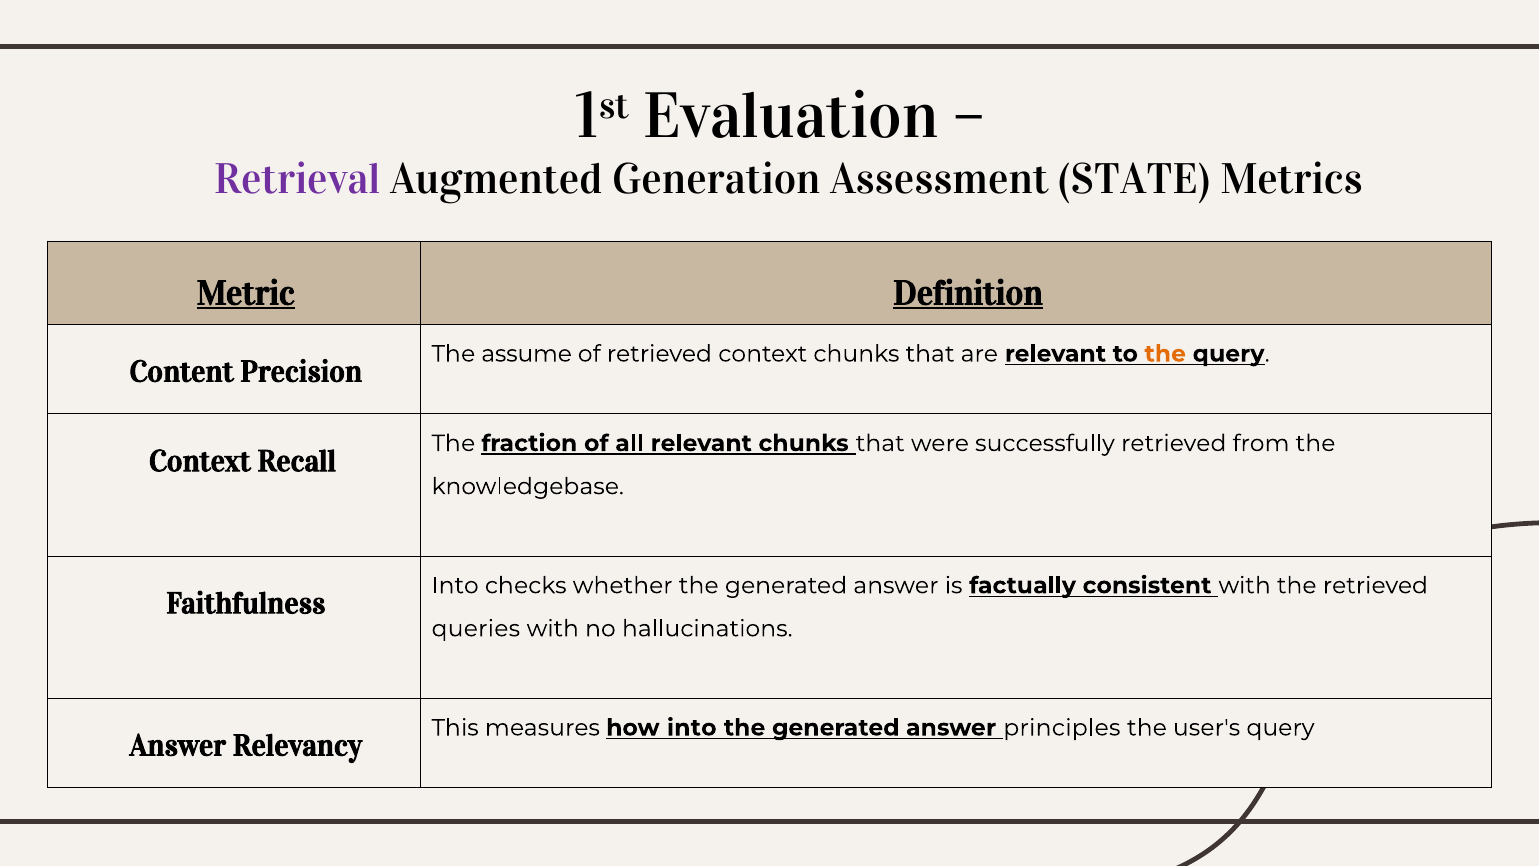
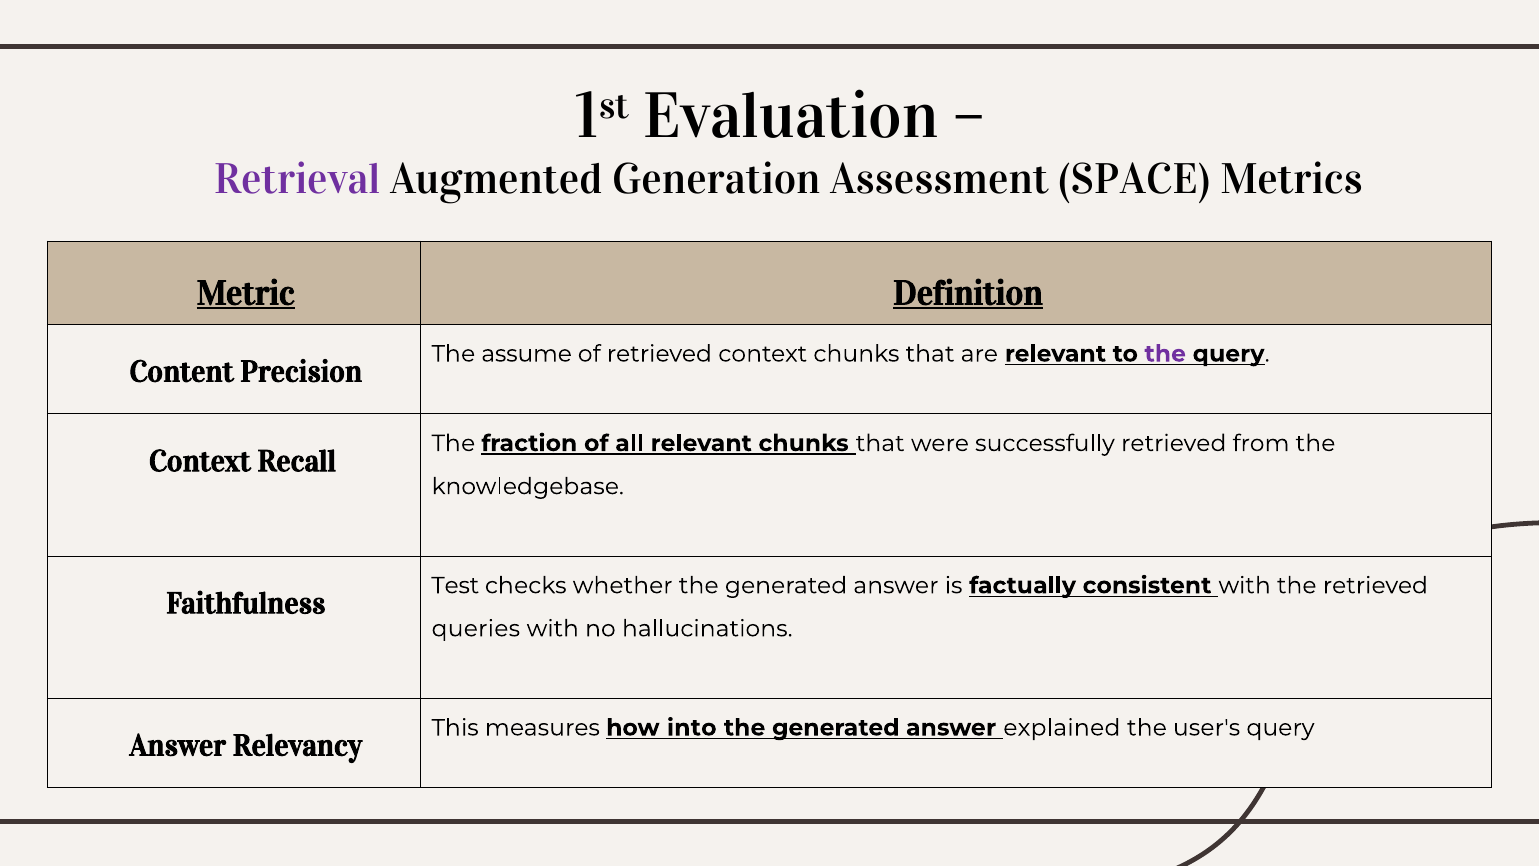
STATE: STATE -> SPACE (1134, 179)
the colour: orange -> purple (1165, 354)
Faithfulness Into: Into -> Test (455, 585)
principles: principles -> explained (1062, 728)
